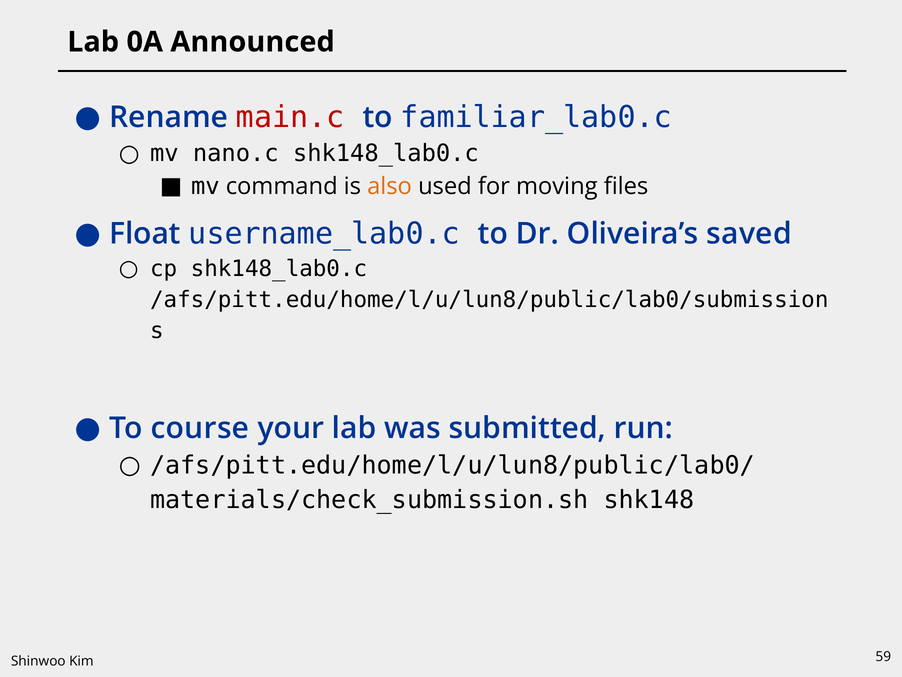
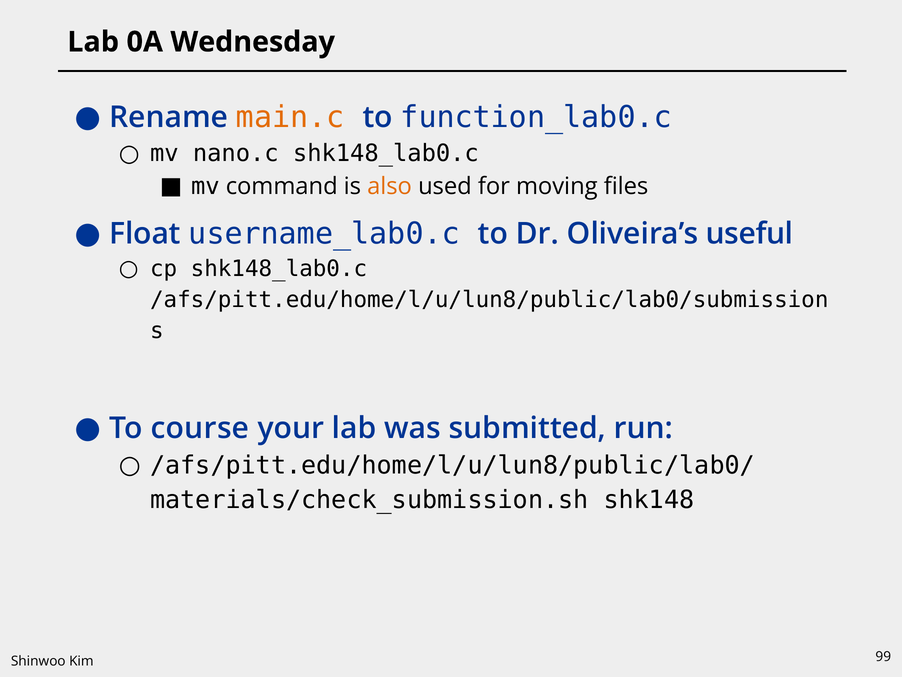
Announced: Announced -> Wednesday (253, 42)
main.c colour: red -> orange (290, 117)
familiar_lab0.c: familiar_lab0.c -> function_lab0.c (536, 117)
saved: saved -> useful (749, 233)
59: 59 -> 99 (883, 656)
